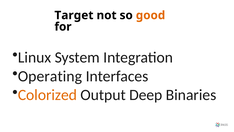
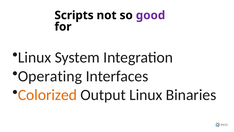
Target: Target -> Scripts (74, 15)
good colour: orange -> purple (151, 15)
Output Deep: Deep -> Linux (146, 95)
